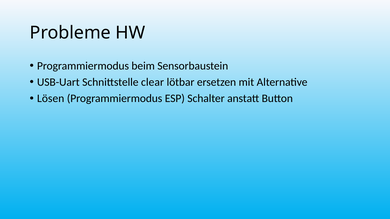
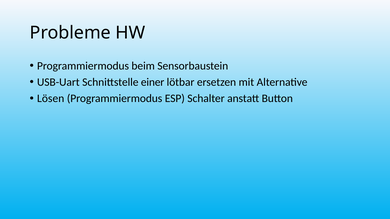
clear: clear -> einer (153, 82)
